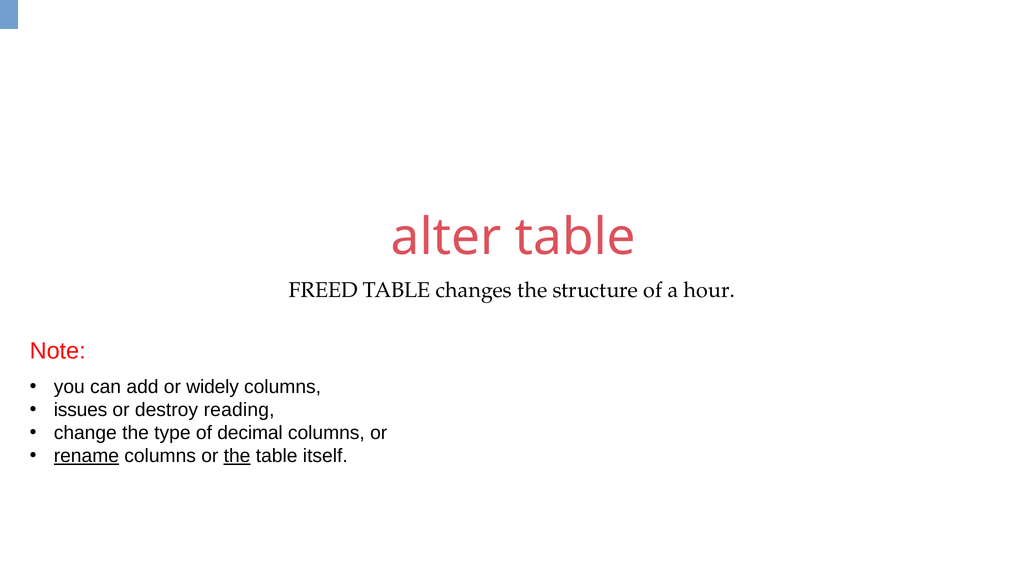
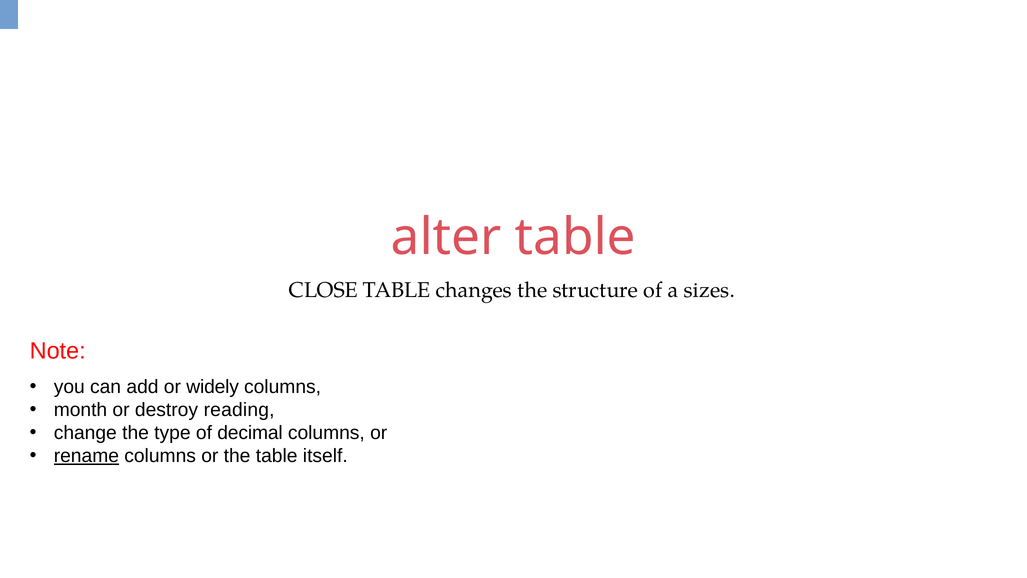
FREED: FREED -> CLOSE (323, 290)
hour: hour -> sizes (709, 290)
issues: issues -> month (80, 410)
the underline: present -> none (237, 456)
